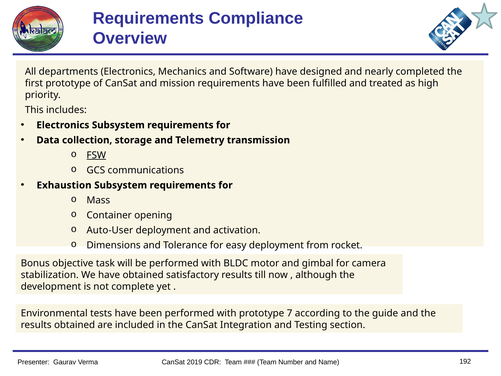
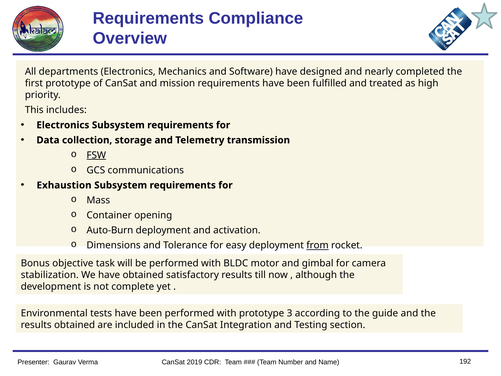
Auto-User: Auto-User -> Auto-Burn (110, 230)
from underline: none -> present (318, 245)
7: 7 -> 3 (290, 313)
